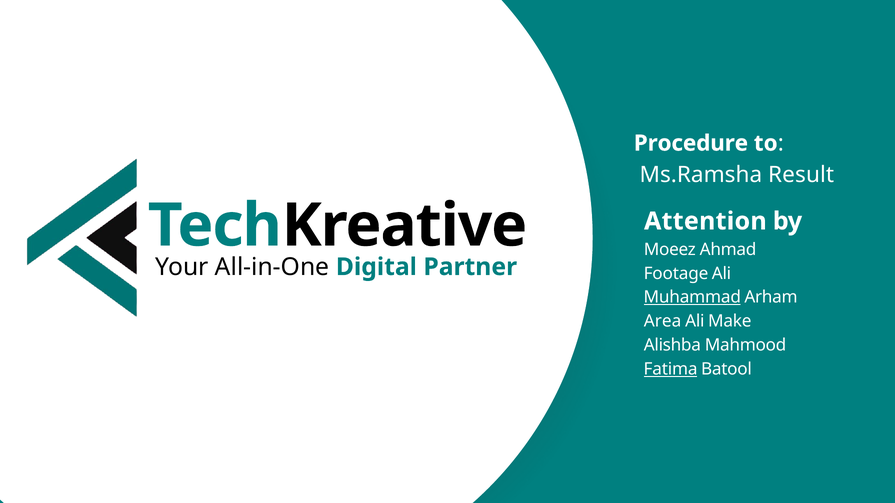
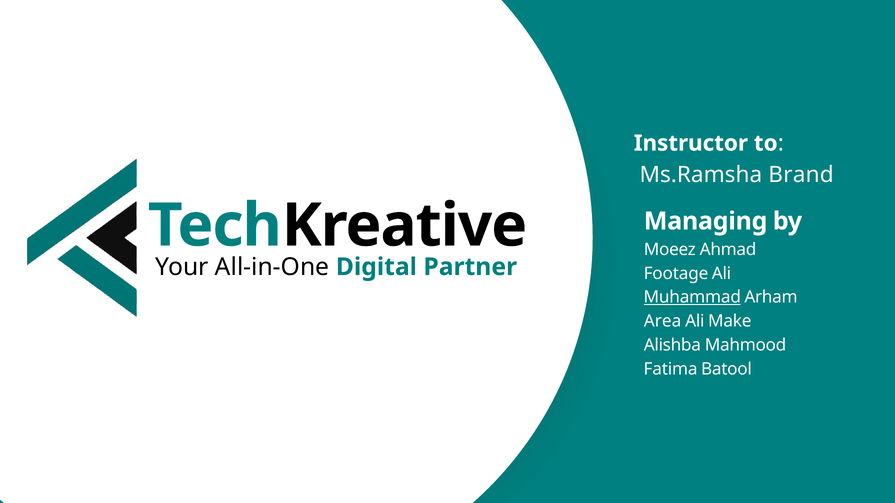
Procedure: Procedure -> Instructor (691, 143)
Result: Result -> Brand (801, 175)
Attention: Attention -> Managing (706, 221)
Fatima underline: present -> none (671, 370)
